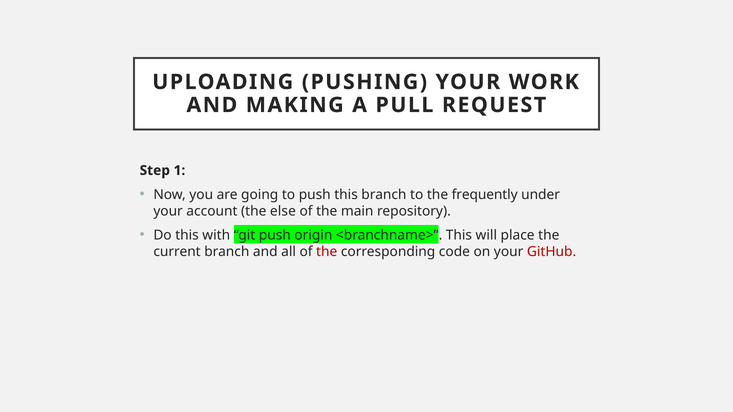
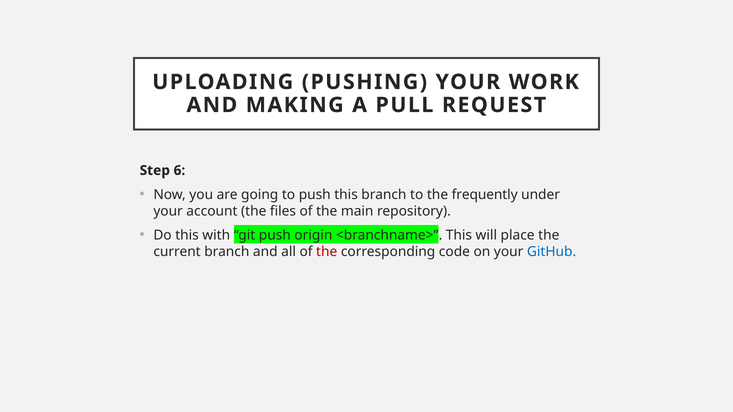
1: 1 -> 6 (179, 171)
else: else -> files (283, 211)
GitHub colour: red -> blue (552, 252)
